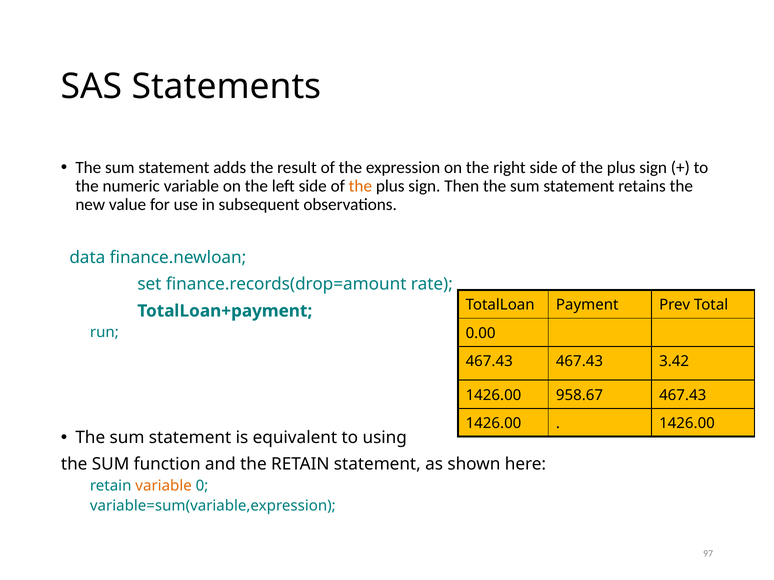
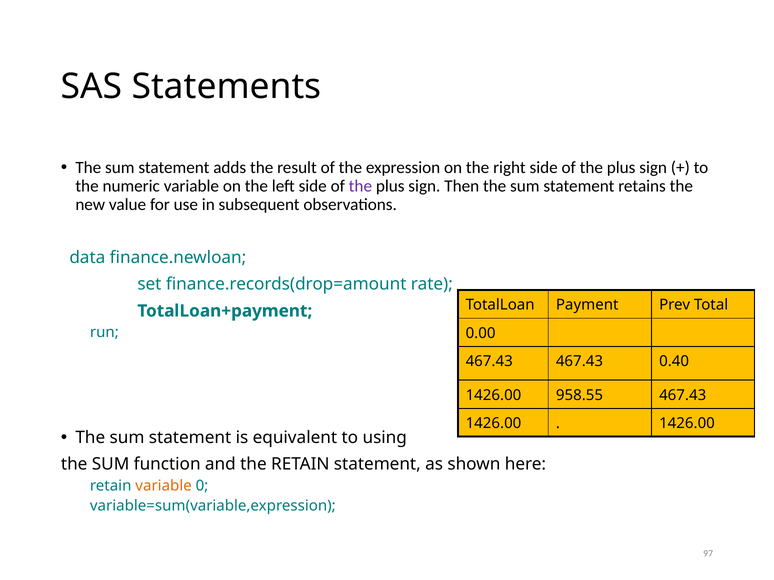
the colour: orange -> purple (360, 186)
3.42: 3.42 -> 0.40 (674, 362)
958.67: 958.67 -> 958.55 (580, 395)
